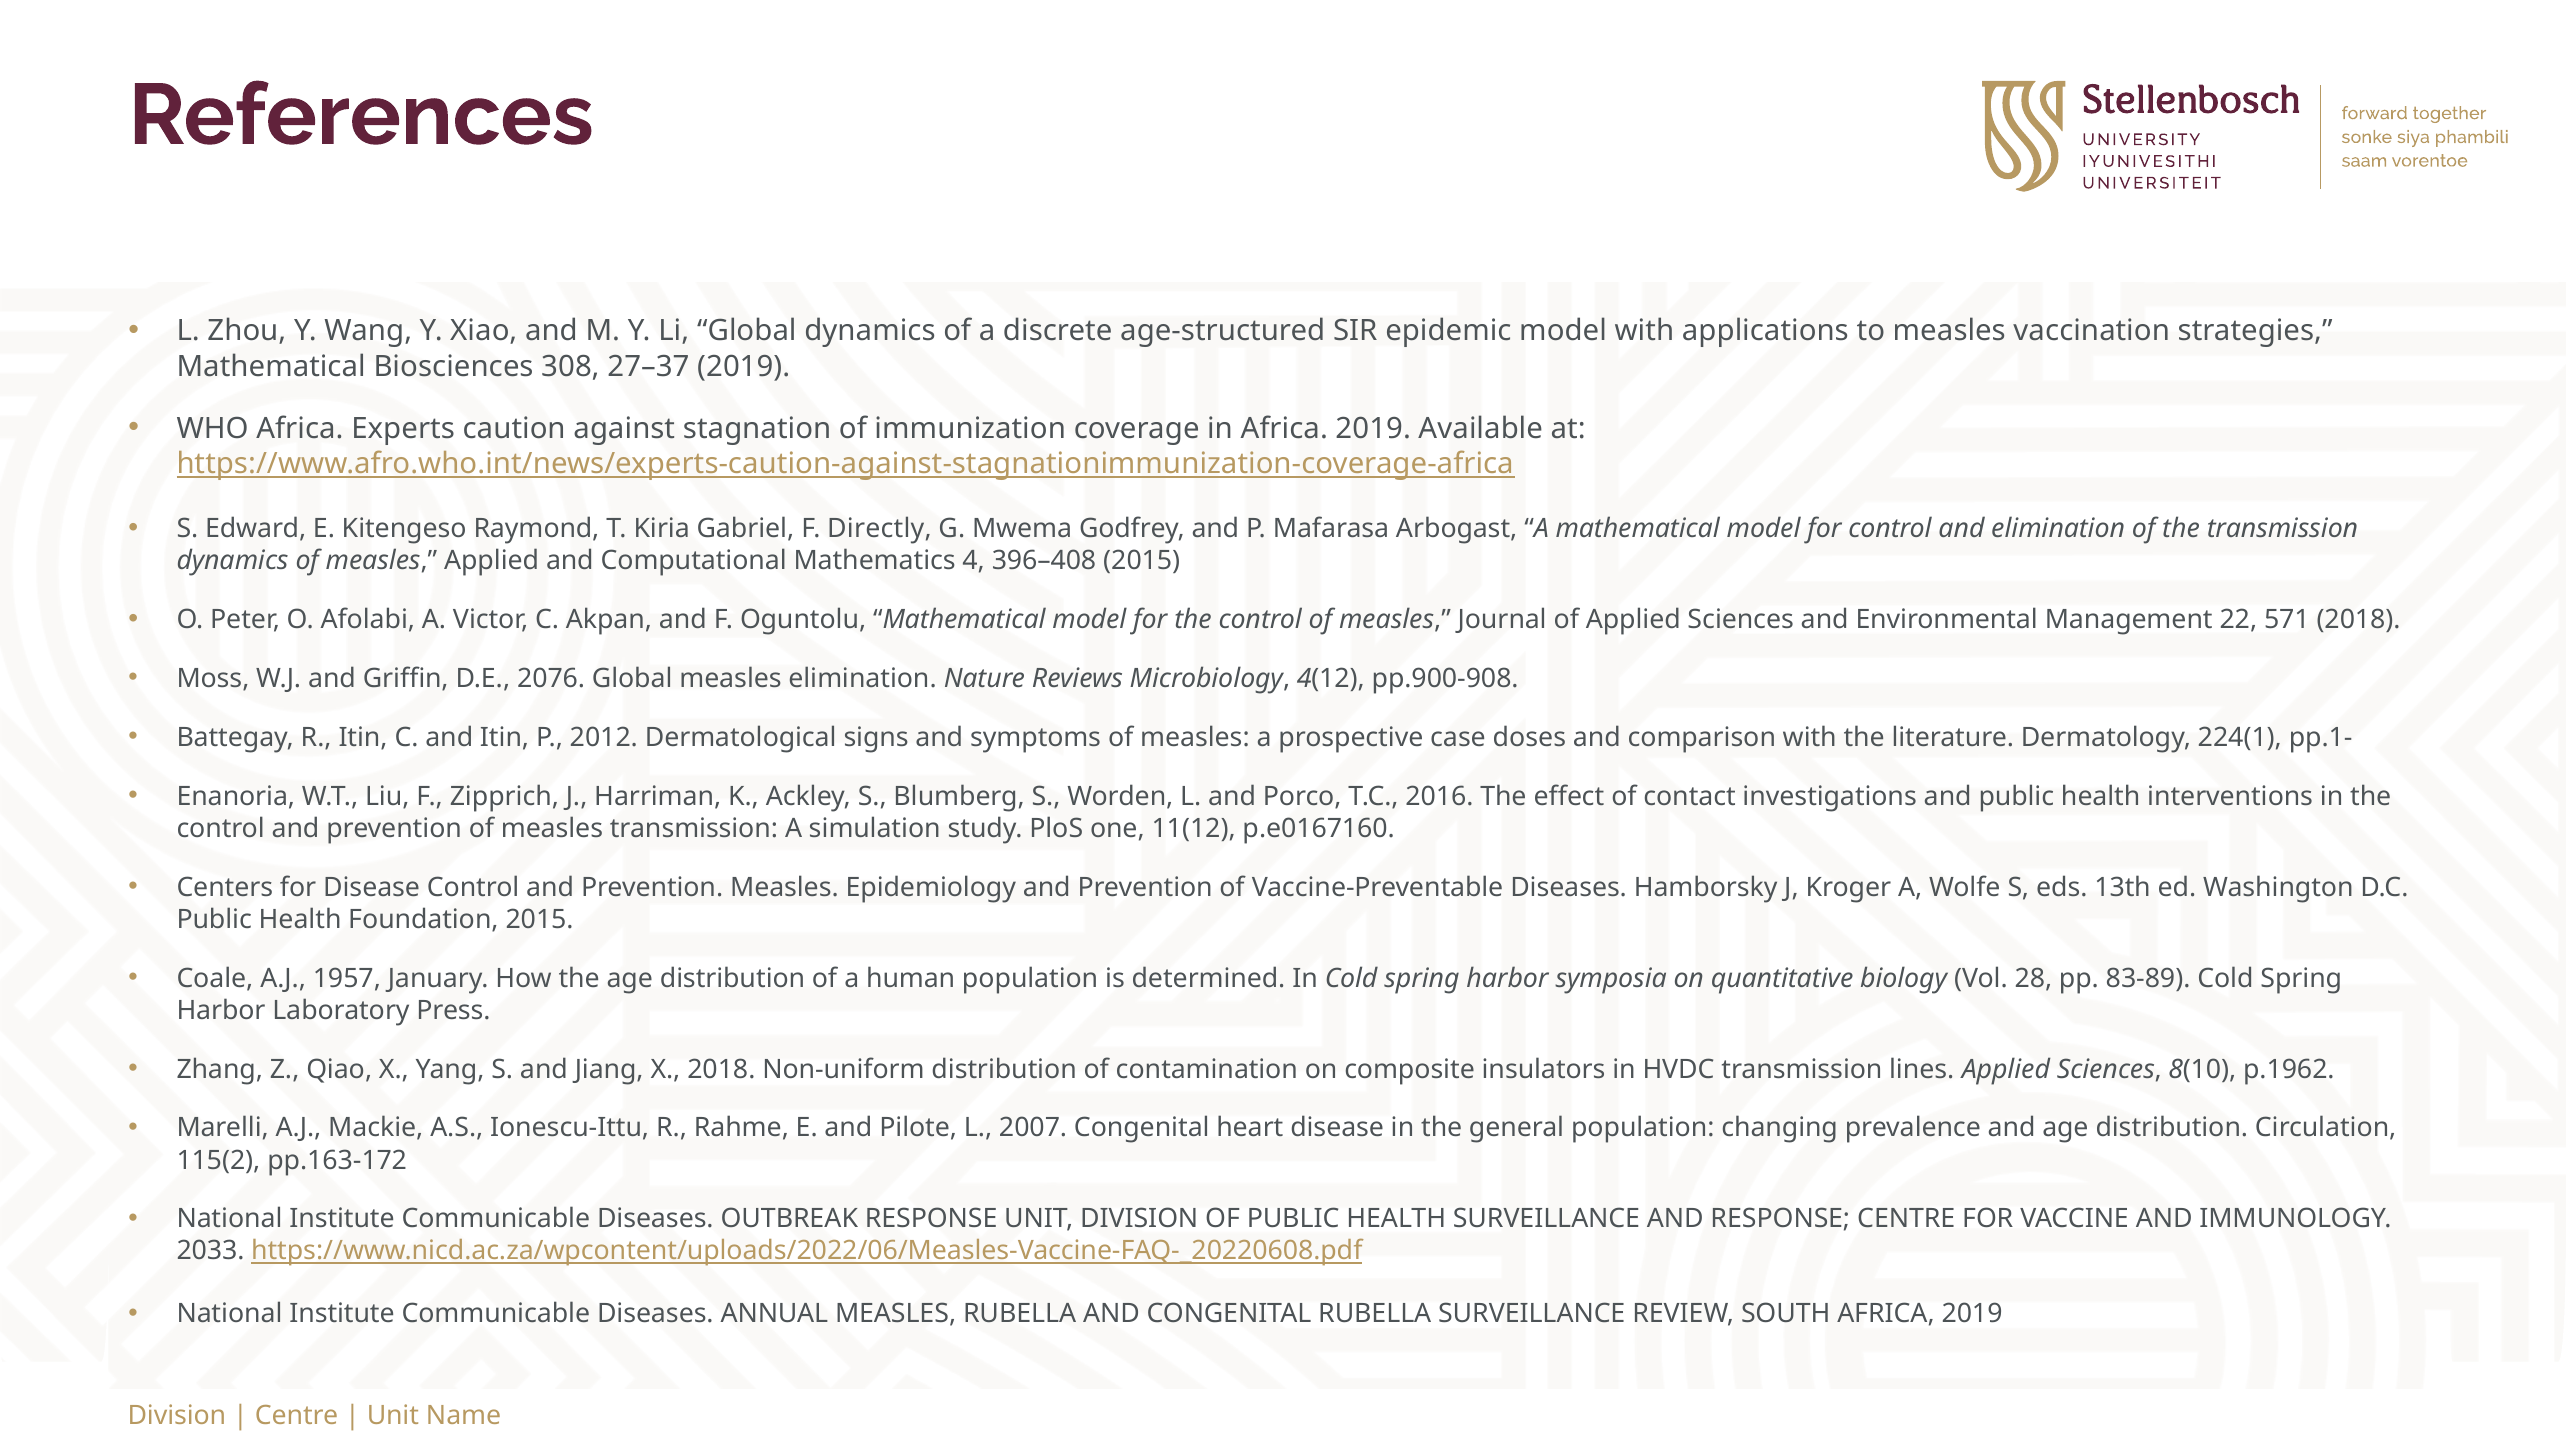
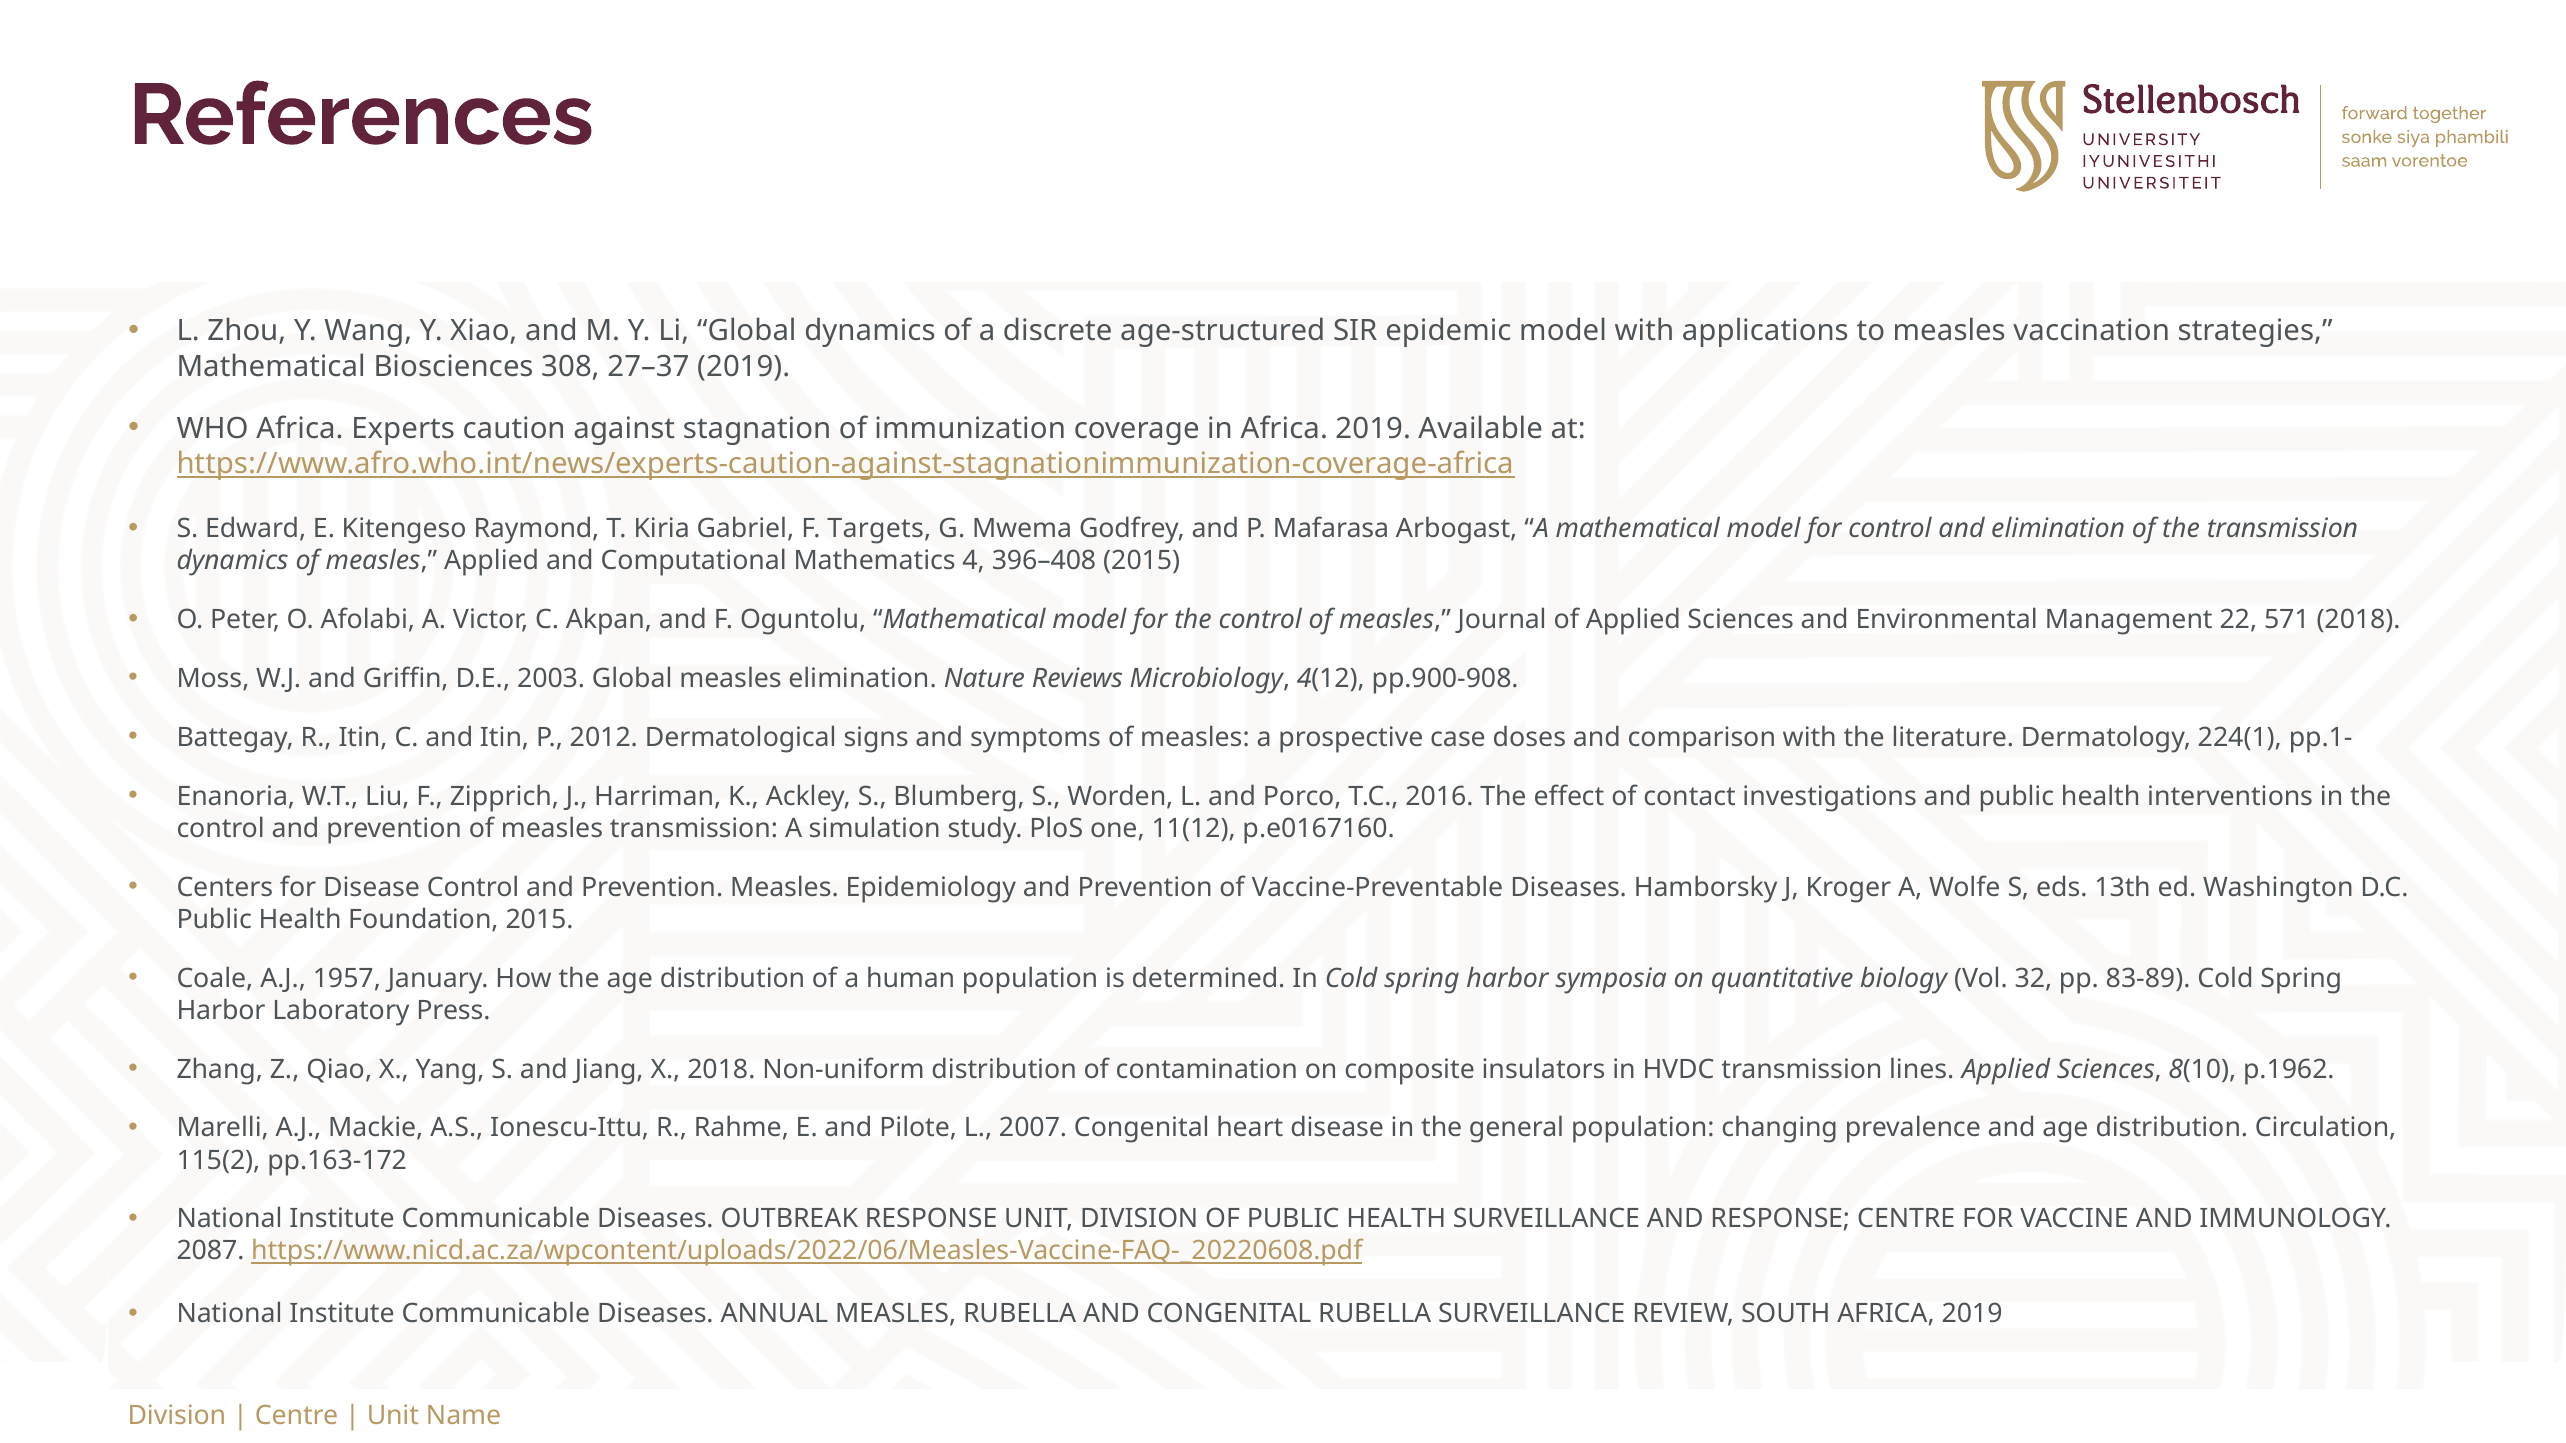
Directly: Directly -> Targets (879, 529)
2076: 2076 -> 2003 (551, 679)
28: 28 -> 32 (2034, 978)
2033: 2033 -> 2087 (210, 1251)
